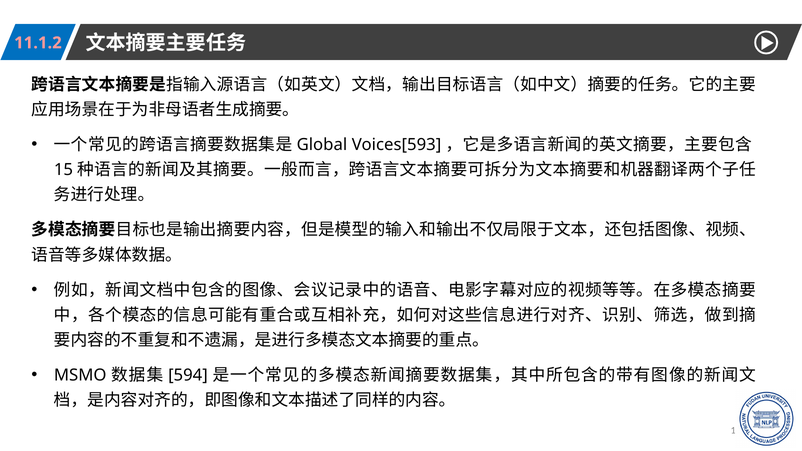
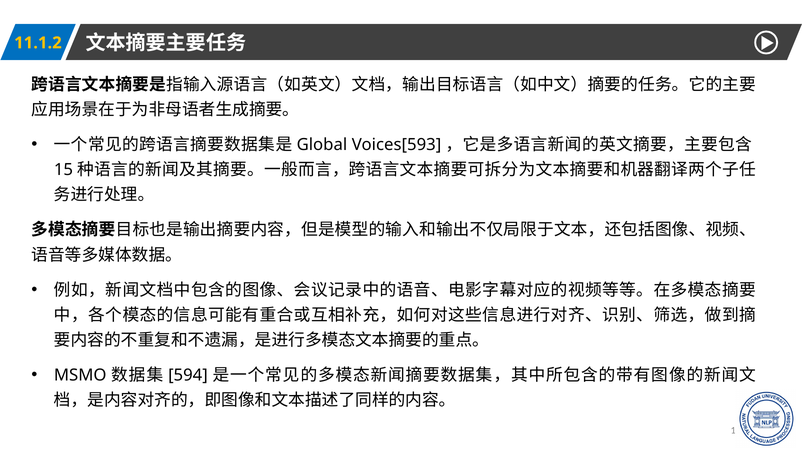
11.1.2 colour: pink -> yellow (38, 43)
